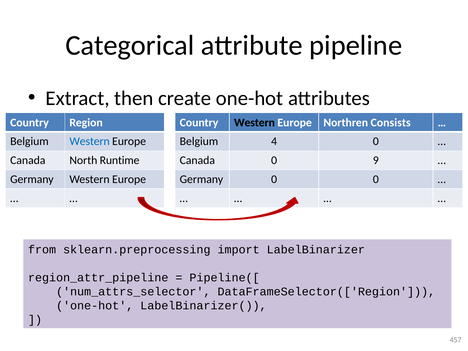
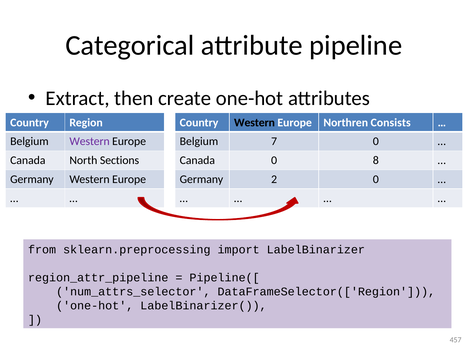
Western colour: blue -> purple (90, 141)
4: 4 -> 7 (274, 141)
Runtime: Runtime -> Sections (120, 160)
9: 9 -> 8 (376, 160)
Germany 0: 0 -> 2 (274, 179)
